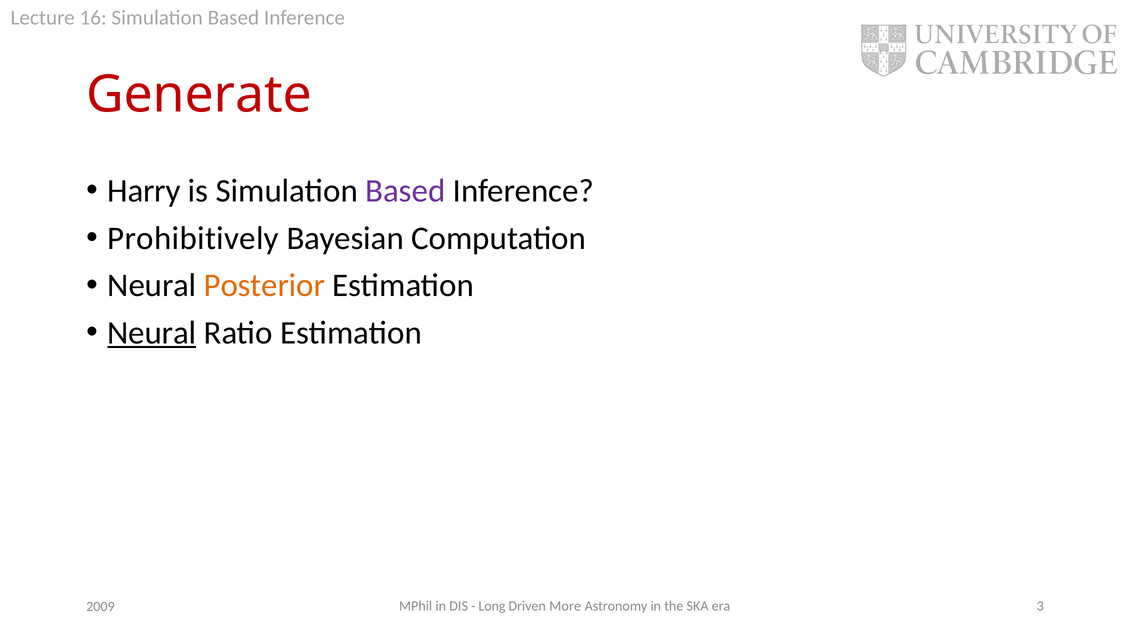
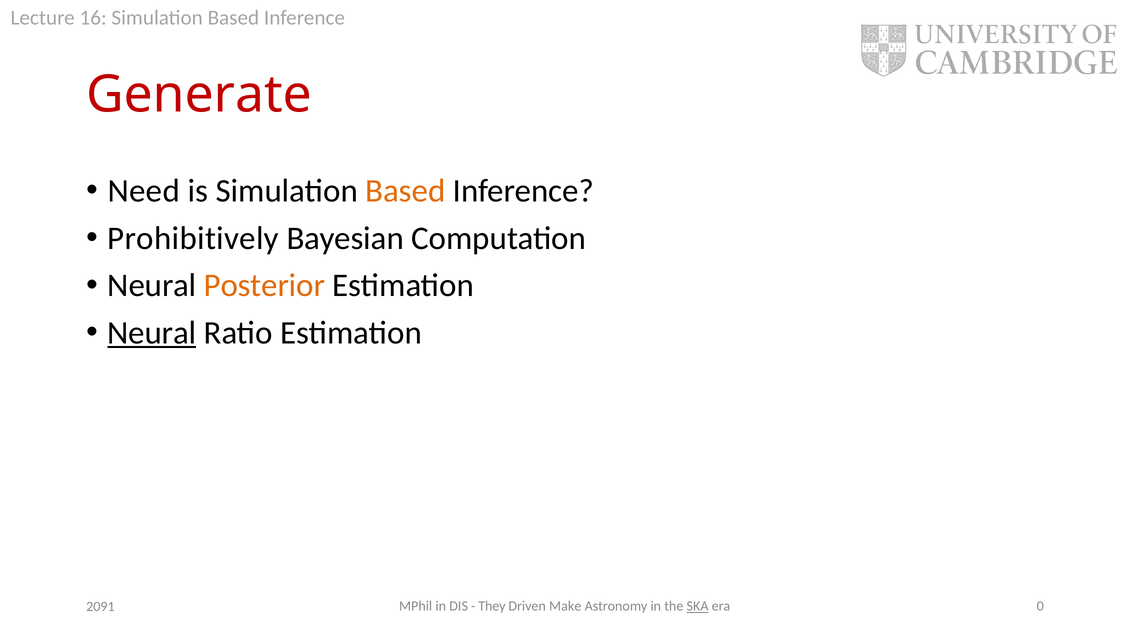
Harry: Harry -> Need (144, 191)
Based colour: purple -> orange (405, 191)
Long: Long -> They (492, 607)
More: More -> Make (565, 607)
SKA underline: none -> present (698, 607)
3: 3 -> 0 (1040, 607)
2009: 2009 -> 2091 (100, 607)
